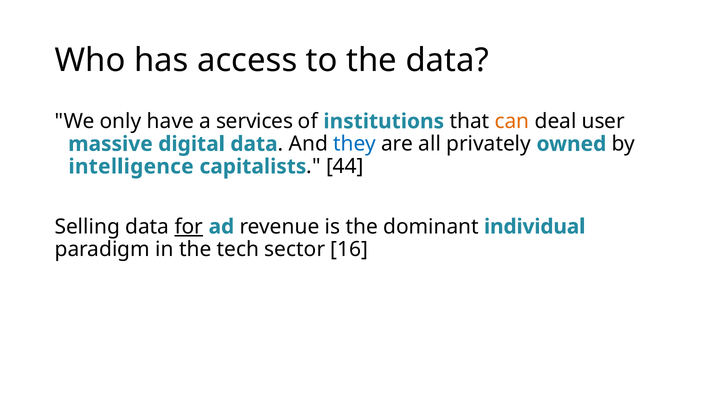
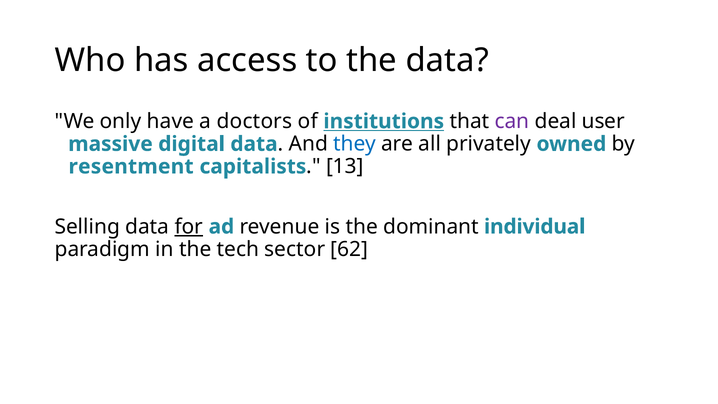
services: services -> doctors (254, 121)
institutions underline: none -> present (384, 121)
can colour: orange -> purple (512, 121)
intelligence: intelligence -> resentment (131, 167)
44: 44 -> 13 (345, 167)
16: 16 -> 62 (349, 249)
